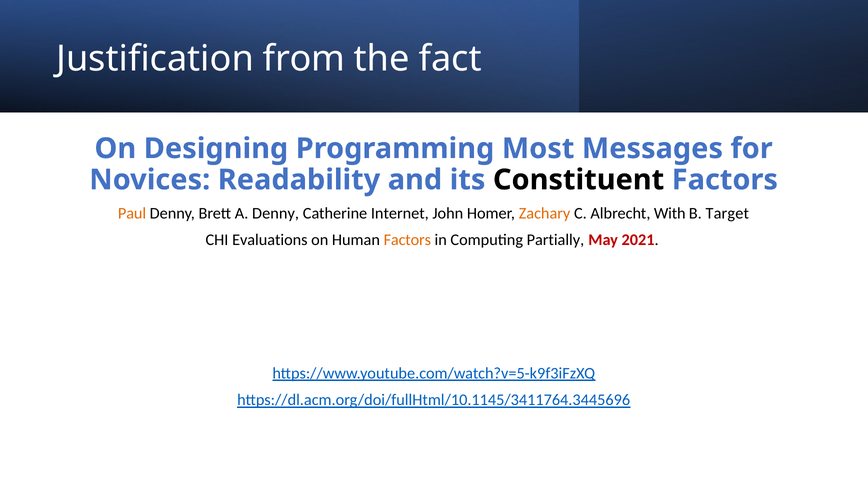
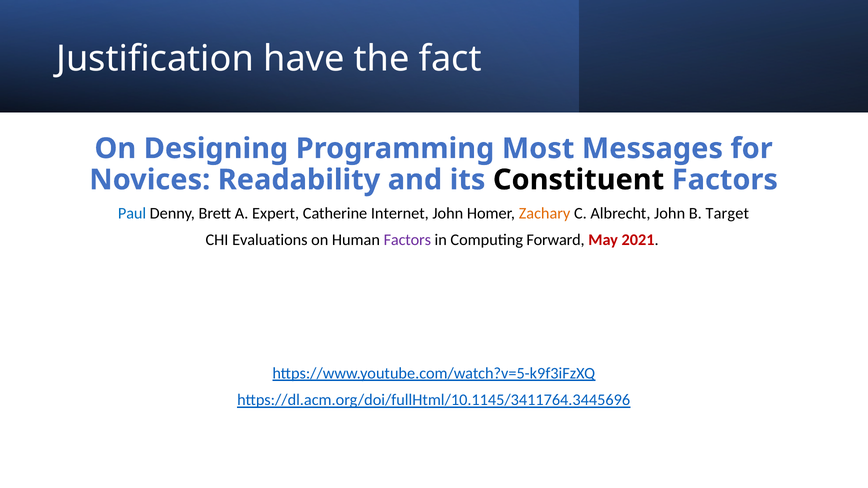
from: from -> have (304, 59)
Paul colour: orange -> blue (132, 213)
A Denny: Denny -> Expert (276, 213)
Albrecht With: With -> John (670, 213)
Factors colour: orange -> purple (407, 240)
Partially: Partially -> Forward (556, 240)
